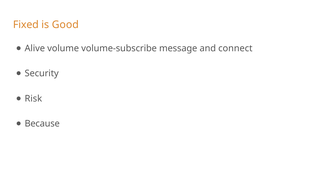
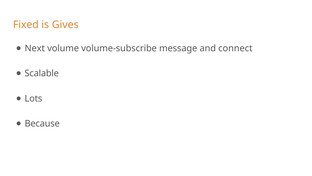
Good: Good -> Gives (65, 24)
Alive: Alive -> Next (35, 48)
Security: Security -> Scalable (42, 73)
Risk: Risk -> Lots (33, 98)
